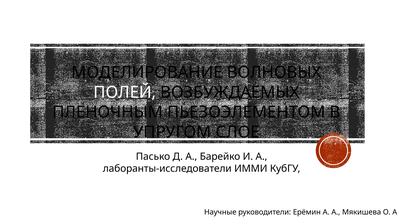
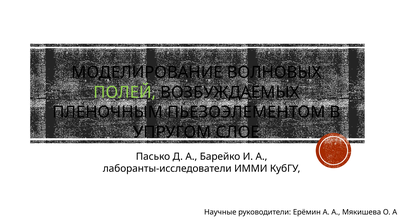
ПОЛЕЙ colour: white -> light green (125, 92)
